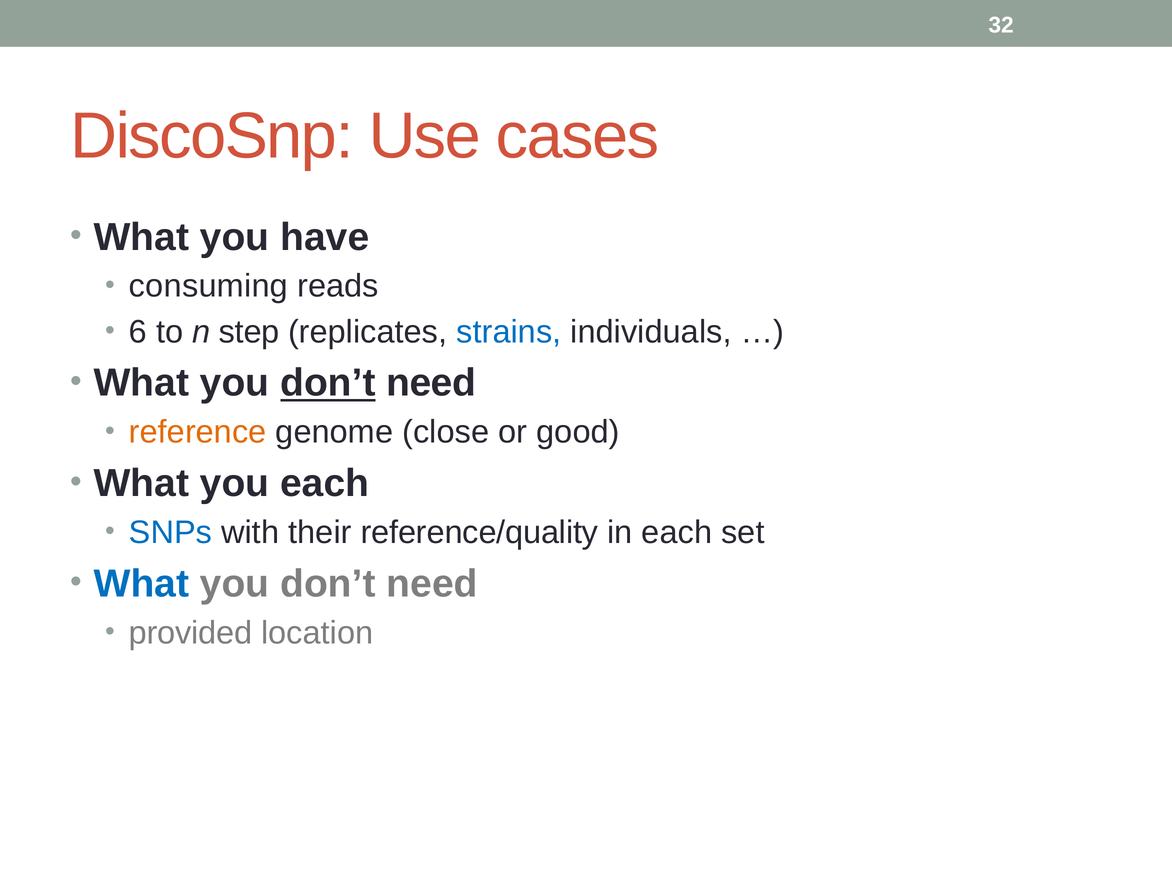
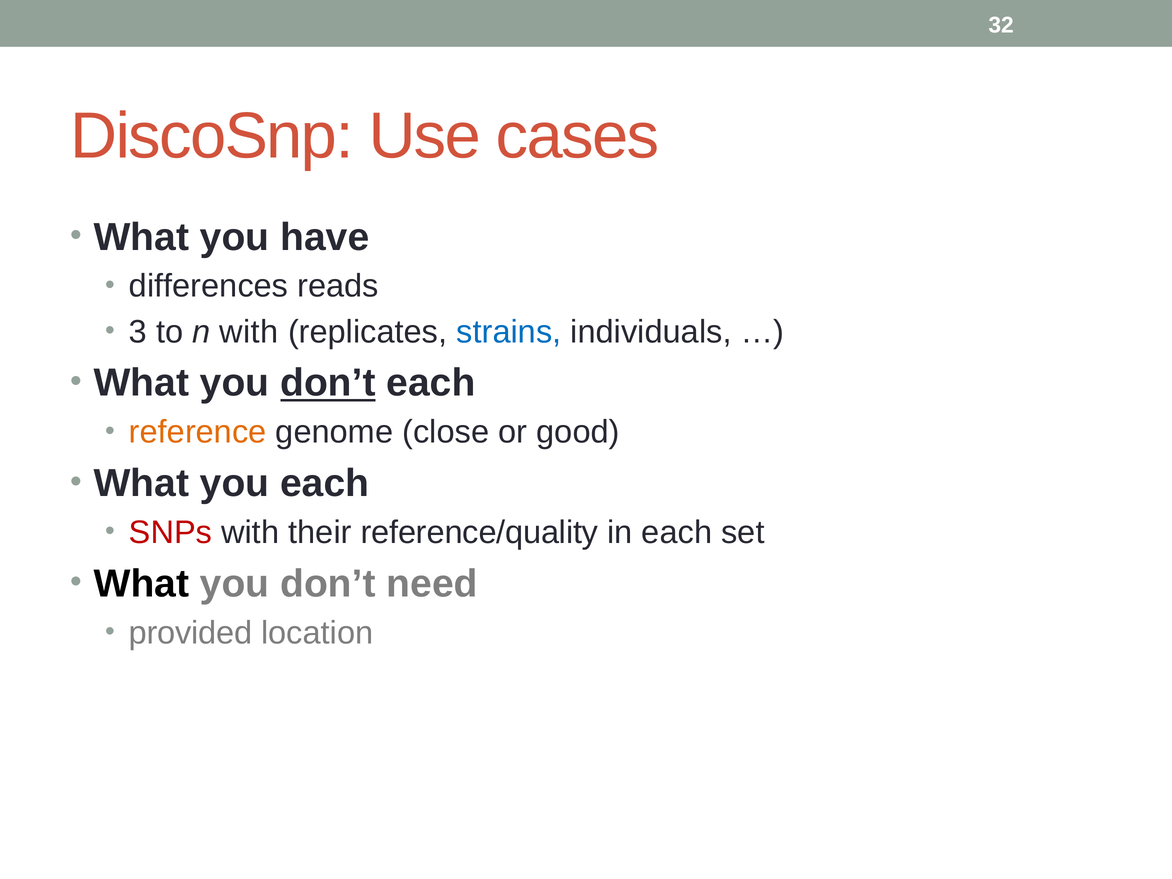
consuming: consuming -> differences (209, 286)
6: 6 -> 3 (138, 332)
n step: step -> with (249, 332)
need: need -> each (431, 383)
SNPs colour: blue -> red (171, 532)
What colour: blue -> black (141, 584)
